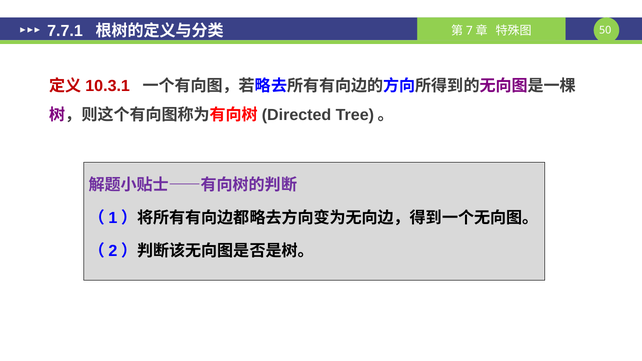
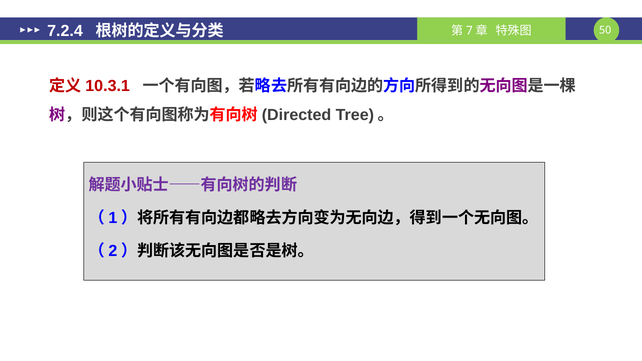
7.7.1: 7.7.1 -> 7.2.4 (65, 31)
